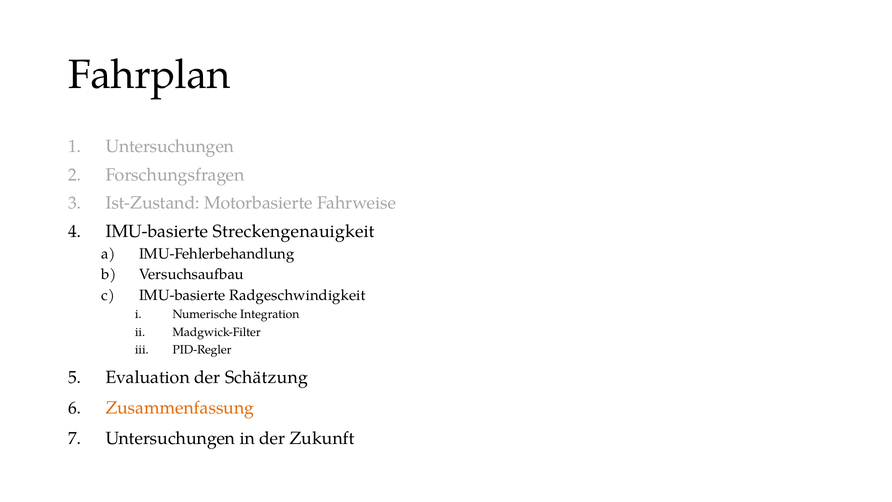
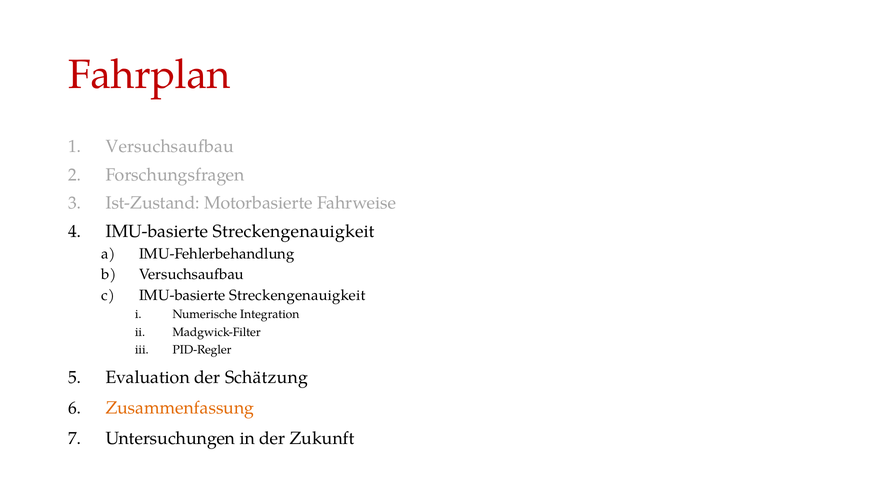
Fahrplan colour: black -> red (149, 75)
Untersuchungen: Untersuchungen -> Versuchsaufbau (170, 146)
Radgeschwindigkeit: Radgeschwindigkeit -> Streckengenauigkeit (297, 295)
